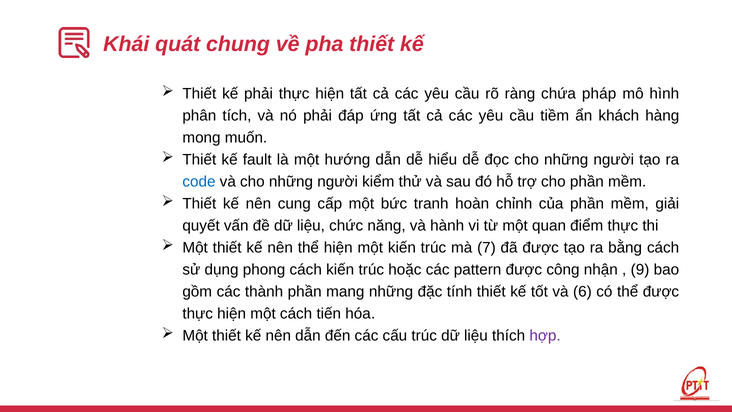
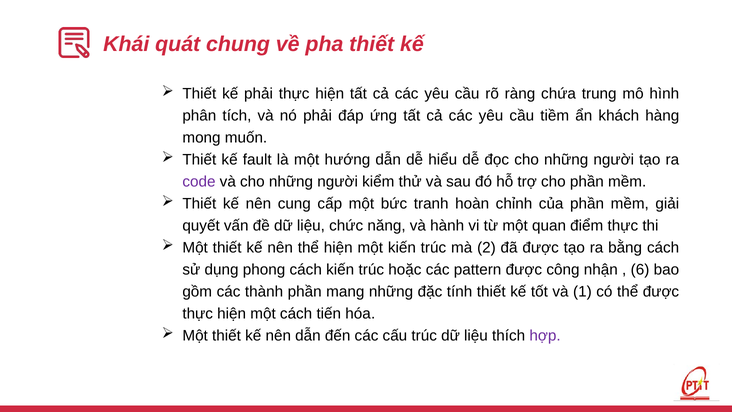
pháp: pháp -> trung (599, 94)
code colour: blue -> purple (199, 182)
7: 7 -> 2 (486, 248)
9: 9 -> 6 (640, 270)
6: 6 -> 1 (582, 291)
